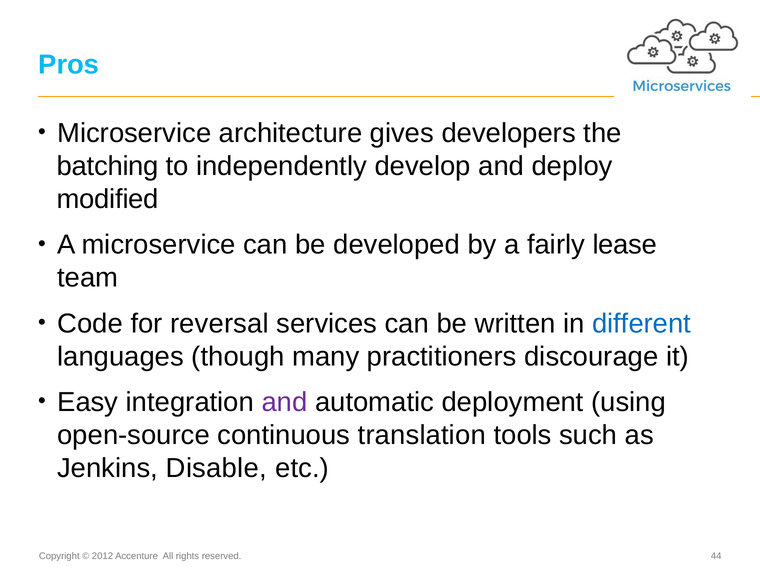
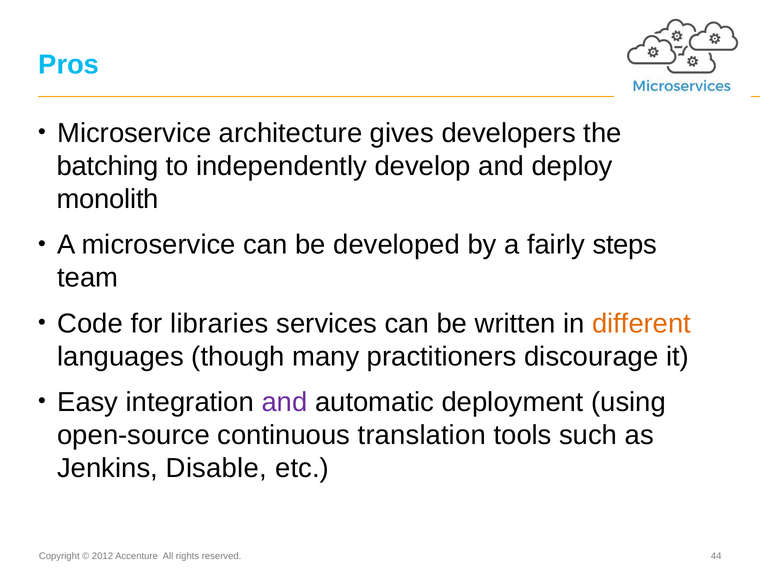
modified: modified -> monolith (108, 199)
lease: lease -> steps (625, 245)
reversal: reversal -> libraries (219, 324)
different colour: blue -> orange (641, 324)
